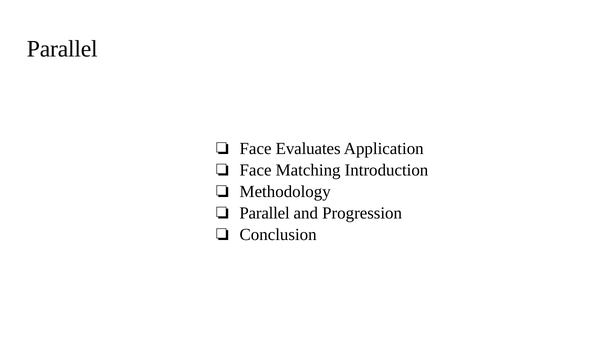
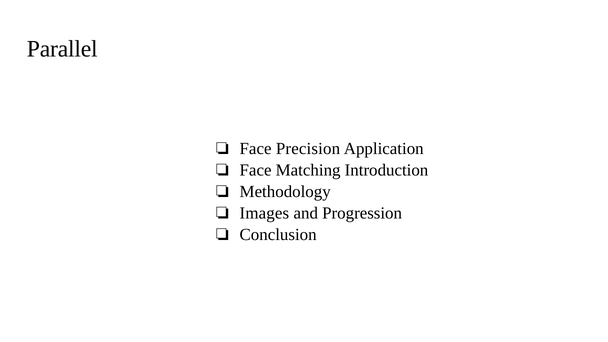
Evaluates: Evaluates -> Precision (308, 149)
Parallel: Parallel -> Images (264, 213)
